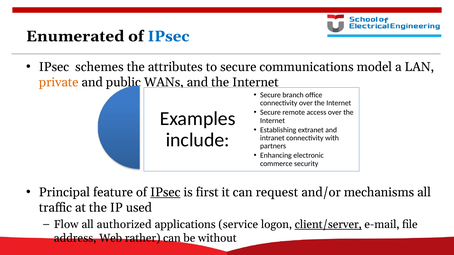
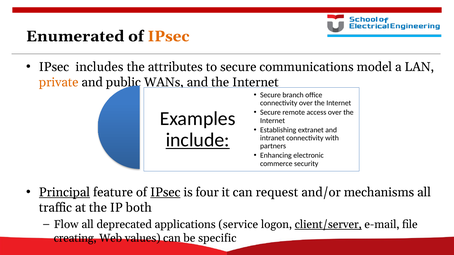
IPsec colour: blue -> orange (169, 36)
schemes: schemes -> includes (99, 67)
include underline: none -> present (198, 140)
Principal underline: none -> present (64, 193)
first: first -> four (207, 193)
used: used -> both (139, 208)
authorized: authorized -> deprecated (124, 225)
address: address -> creating (75, 239)
rather: rather -> values (143, 239)
without: without -> specific (217, 239)
